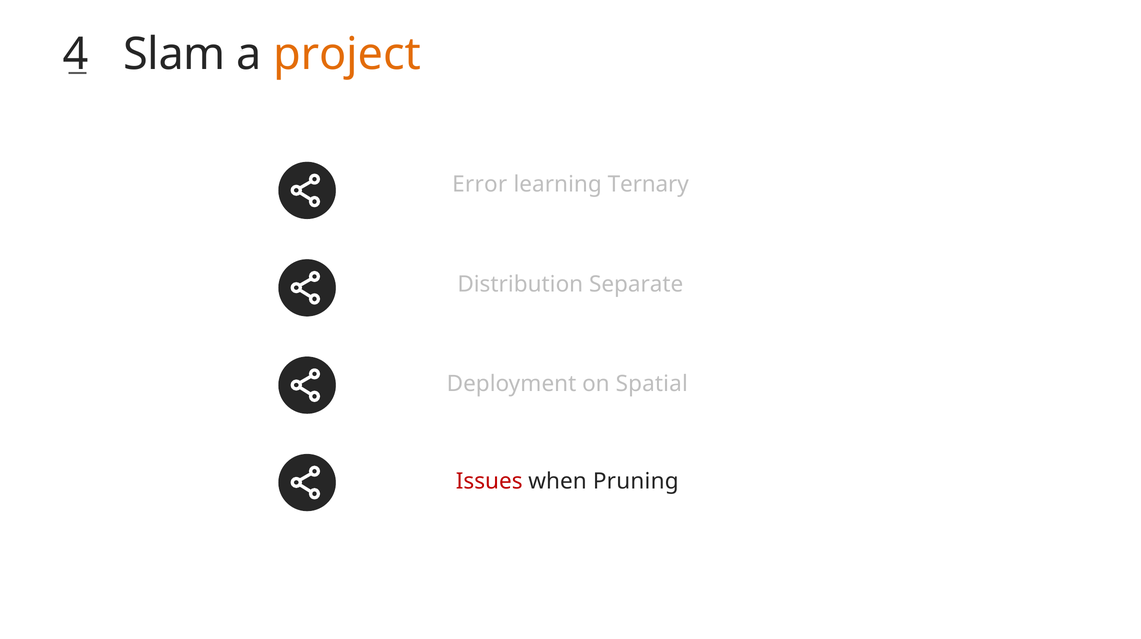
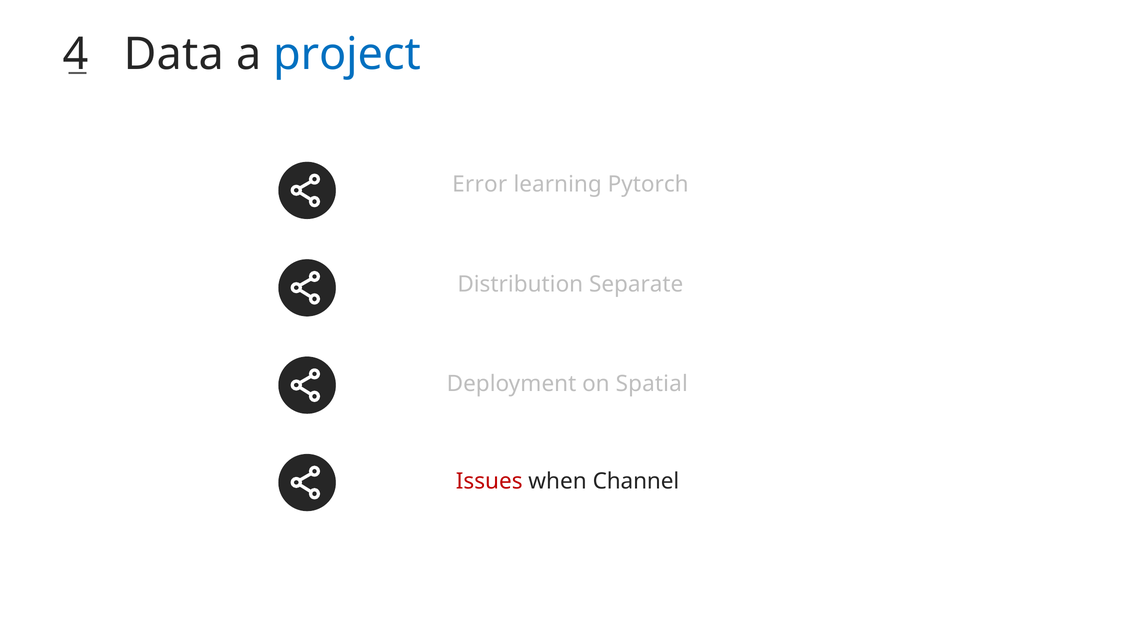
Slam: Slam -> Data (174, 54)
project colour: orange -> blue (347, 54)
Ternary: Ternary -> Pytorch (648, 185)
Pruning: Pruning -> Channel (636, 481)
